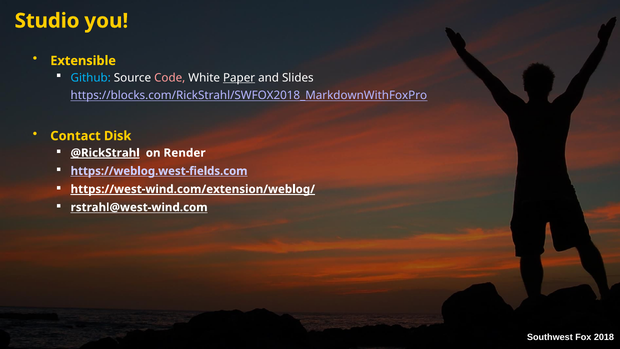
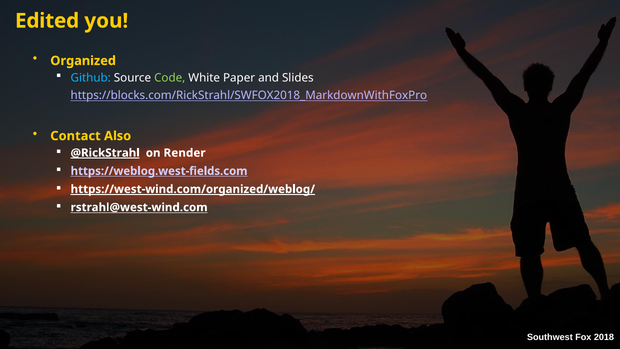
Studio: Studio -> Edited (47, 21)
Extensible: Extensible -> Organized (83, 61)
Code colour: pink -> light green (170, 78)
Paper underline: present -> none (239, 78)
Disk: Disk -> Also (118, 136)
https://west-wind.com/extension/weblog/: https://west-wind.com/extension/weblog/ -> https://west-wind.com/organized/weblog/ (193, 189)
